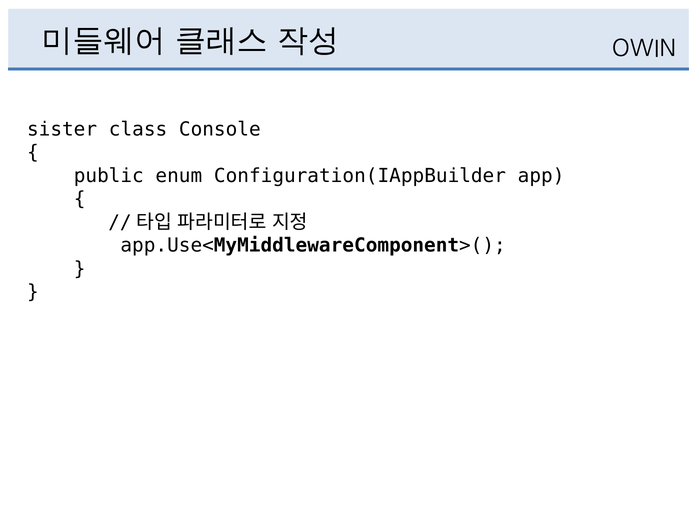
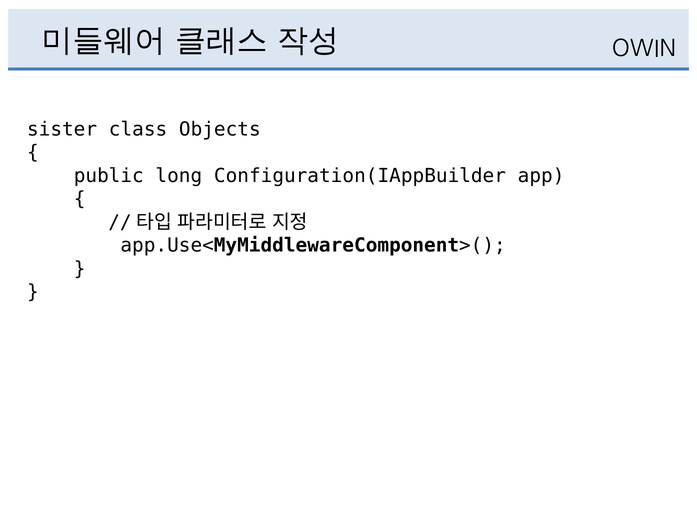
Console: Console -> Objects (220, 130)
enum: enum -> long (179, 176)
